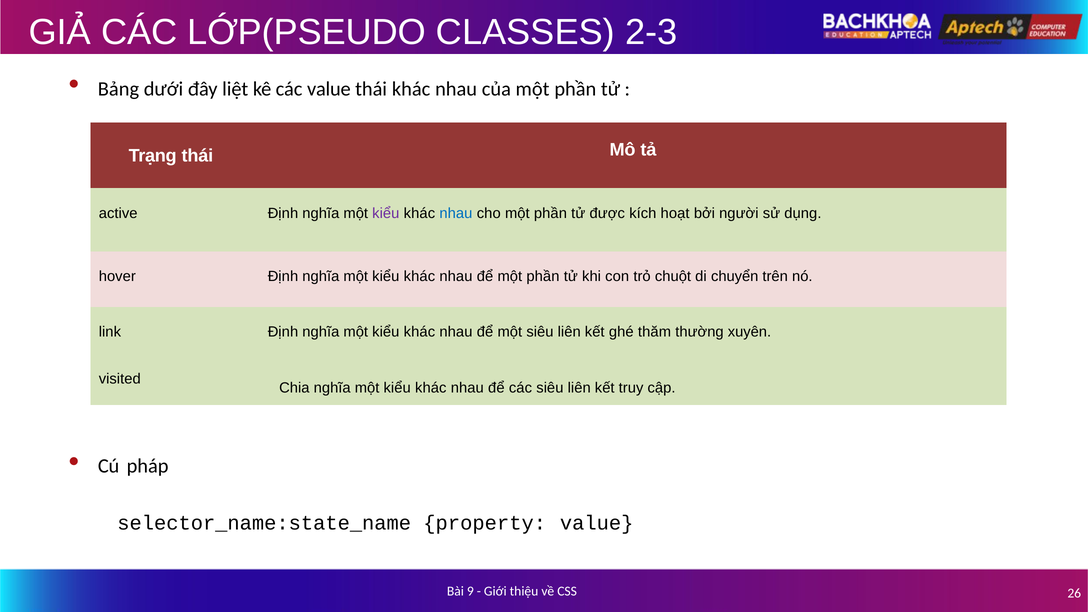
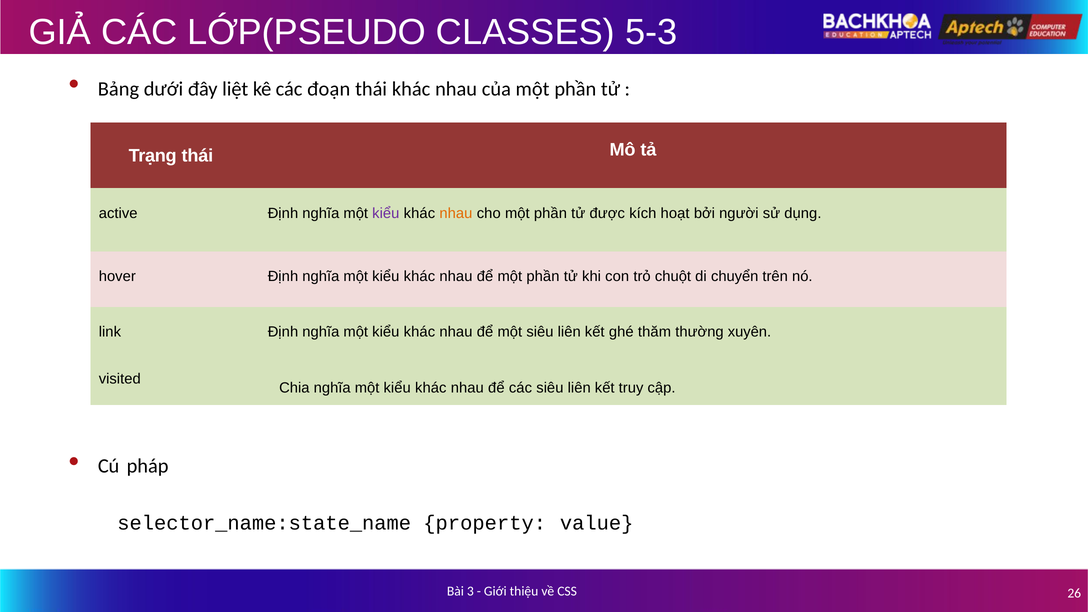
2-3: 2-3 -> 5-3 (651, 32)
các value: value -> đoạn (329, 89)
nhau colour: blue -> orange (456, 213)
9: 9 -> 3 (470, 591)
